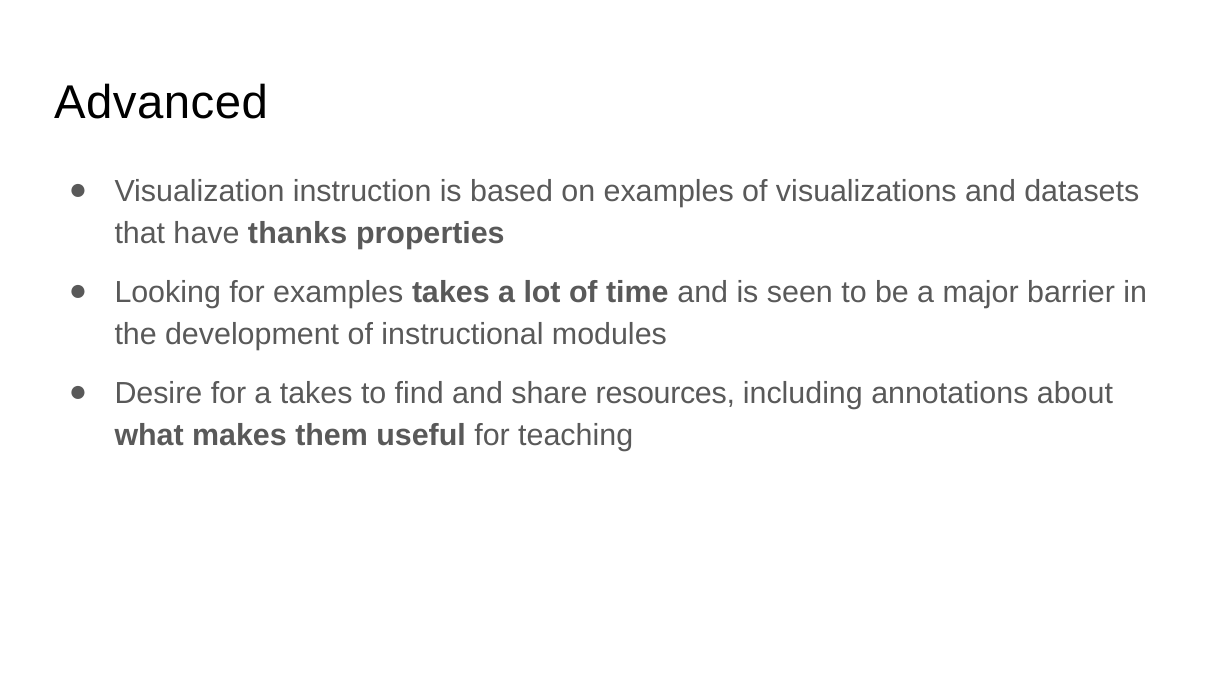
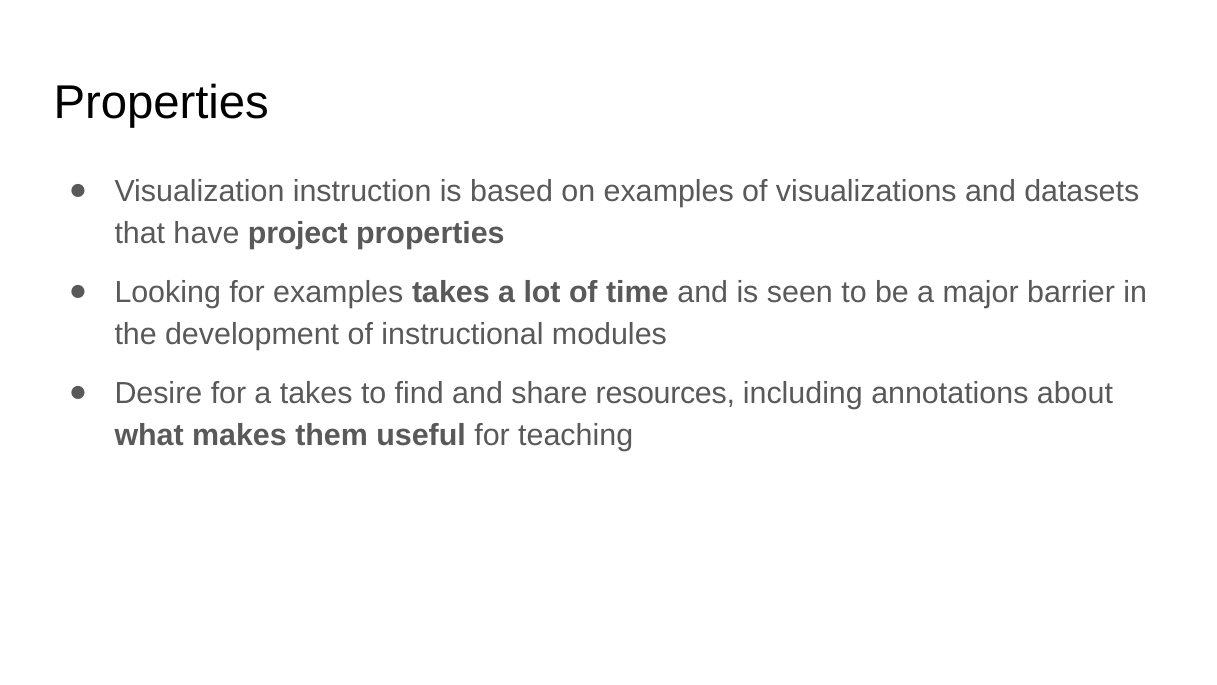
Advanced: Advanced -> Properties (161, 103)
thanks: thanks -> project (298, 233)
